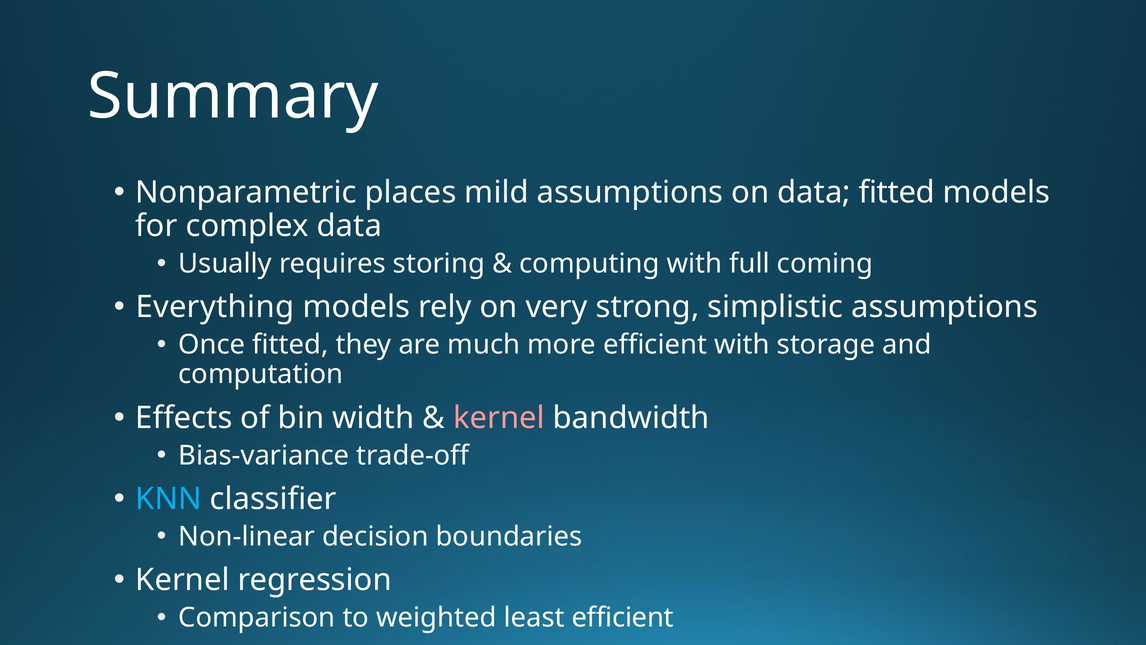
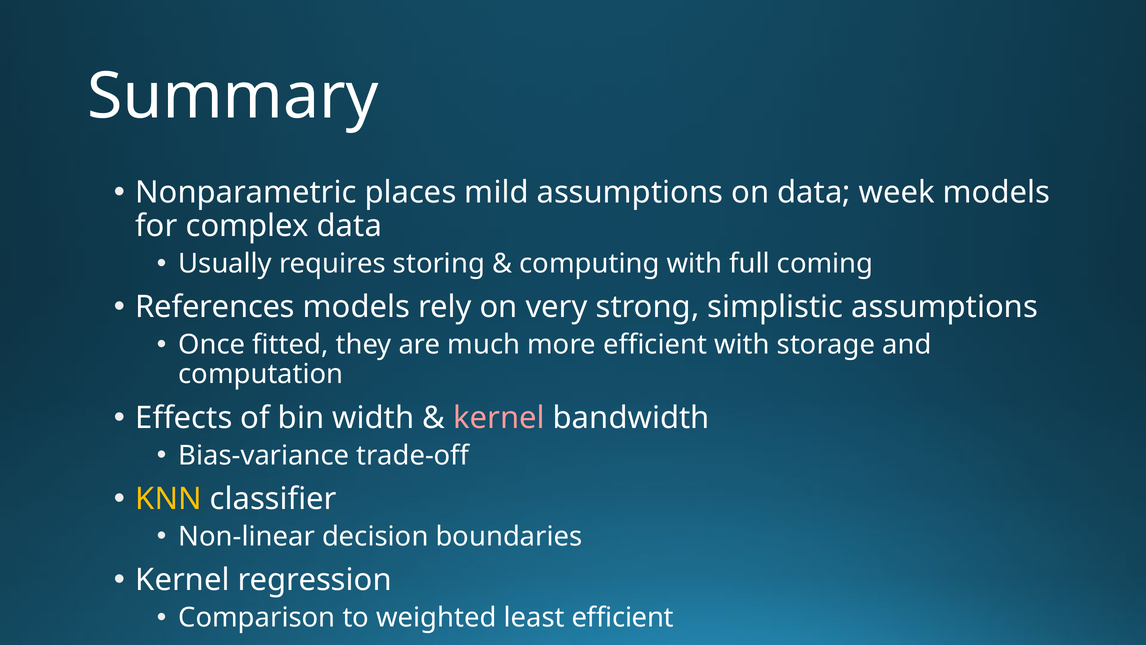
data fitted: fitted -> week (897, 192)
Everything: Everything -> References (215, 307)
KNN colour: light blue -> yellow (169, 499)
